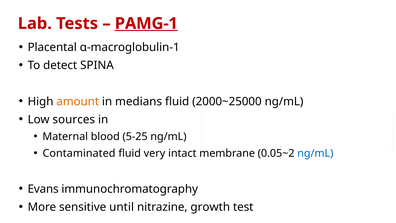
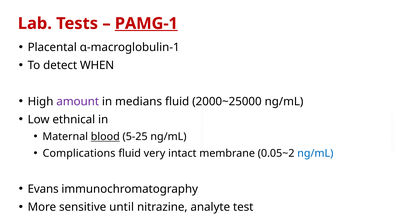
SPINA: SPINA -> WHEN (97, 65)
amount colour: orange -> purple (78, 101)
sources: sources -> ethnical (74, 119)
blood underline: none -> present (105, 137)
Contaminated: Contaminated -> Complications (79, 153)
growth: growth -> analyte (210, 207)
